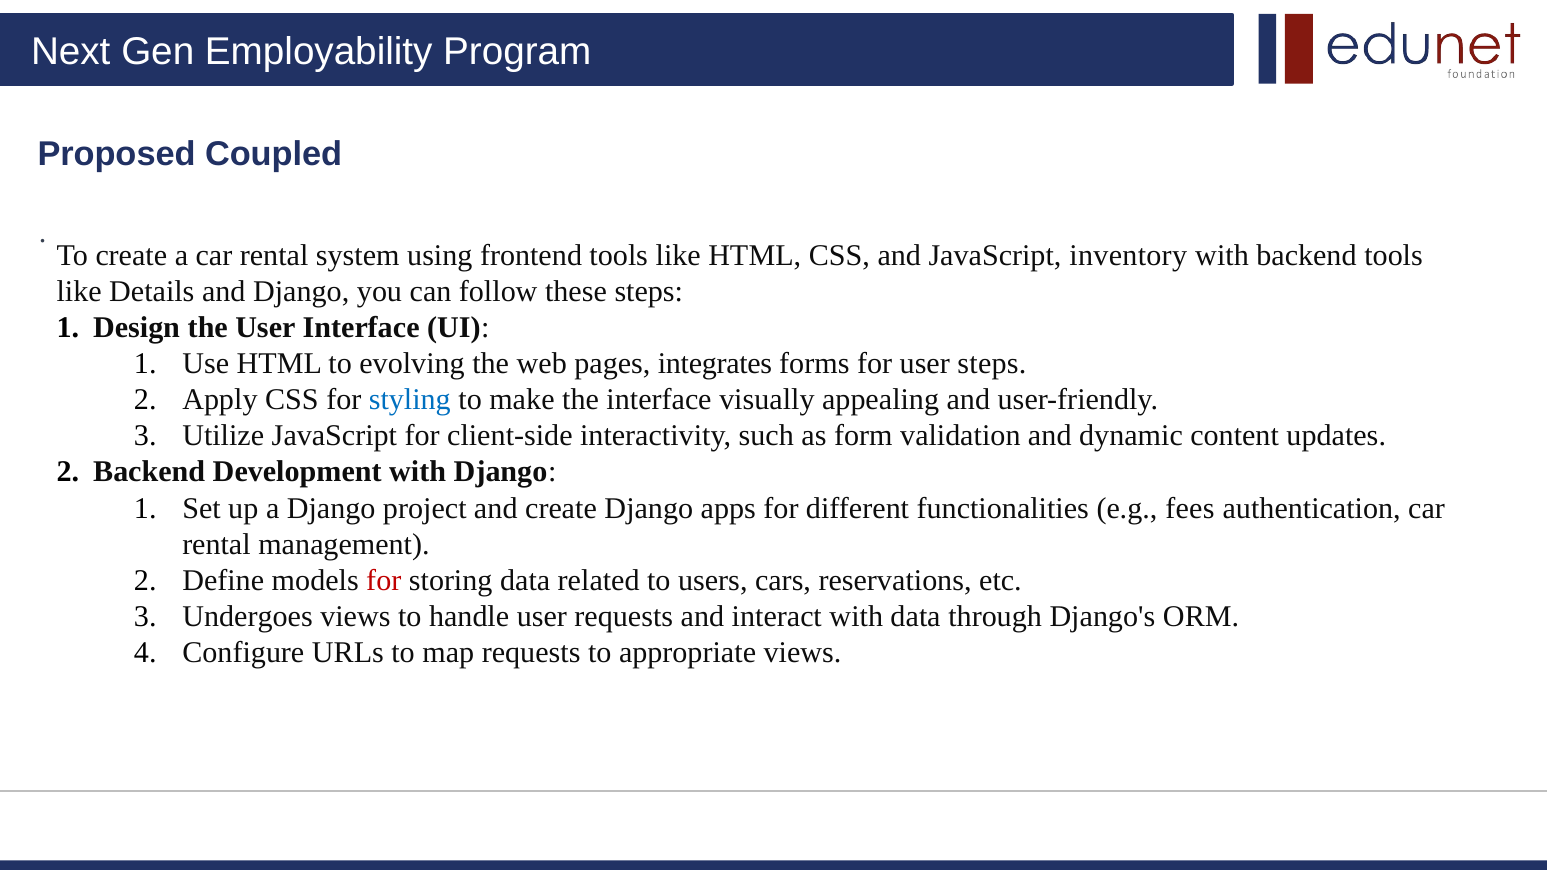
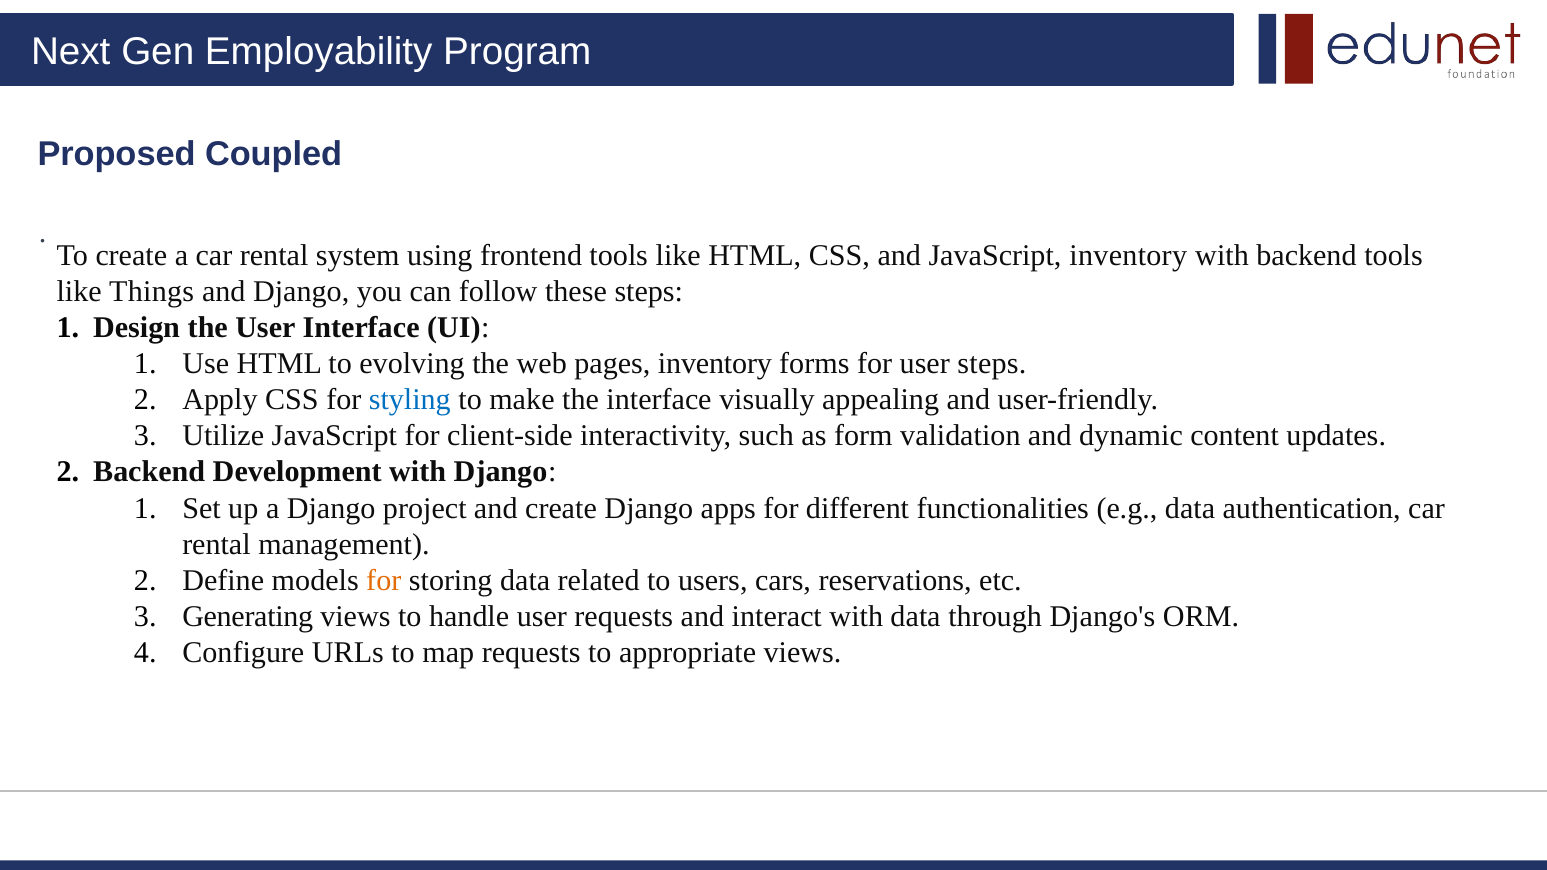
Details: Details -> Things (152, 292)
pages integrates: integrates -> inventory (715, 364)
e.g fees: fees -> data (1190, 508)
for colour: red -> orange (384, 580)
Undergoes: Undergoes -> Generating (248, 617)
